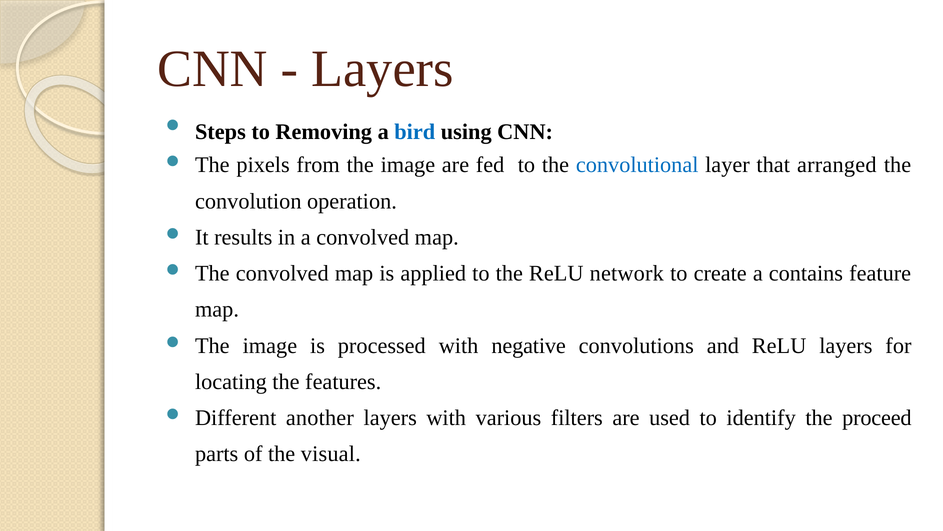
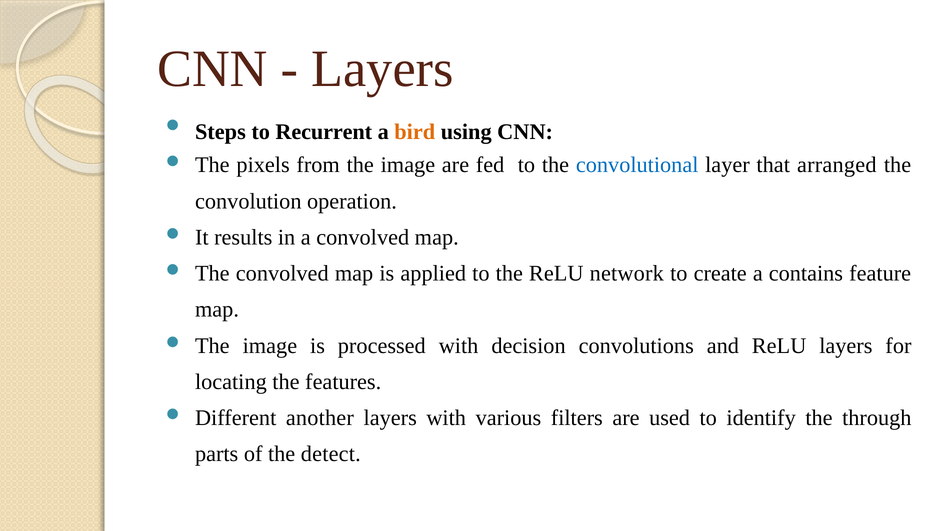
Removing: Removing -> Recurrent (324, 132)
bird colour: blue -> orange (415, 132)
negative: negative -> decision (529, 345)
proceed: proceed -> through (877, 418)
visual: visual -> detect (331, 454)
